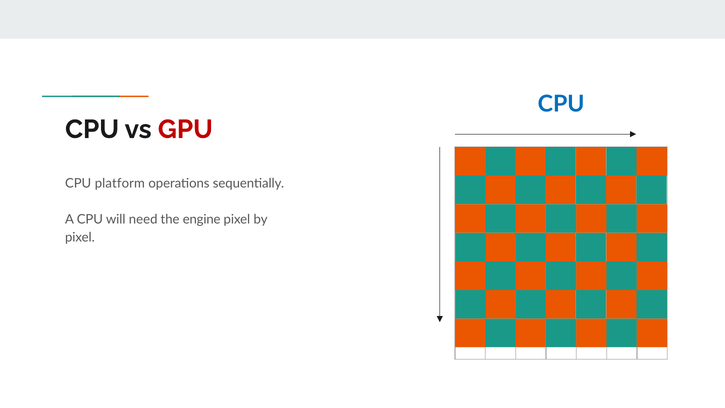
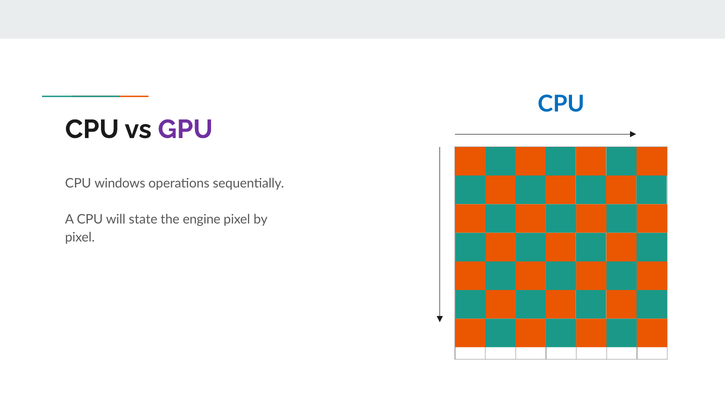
GPU colour: red -> purple (185, 129)
platform: platform -> windows (120, 183)
need: need -> state (143, 219)
